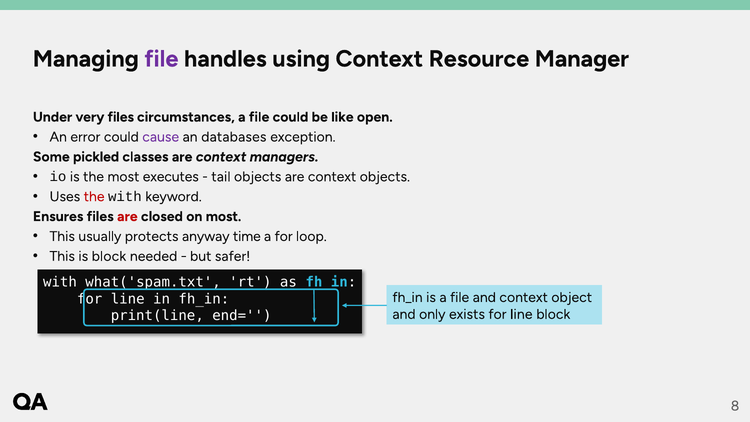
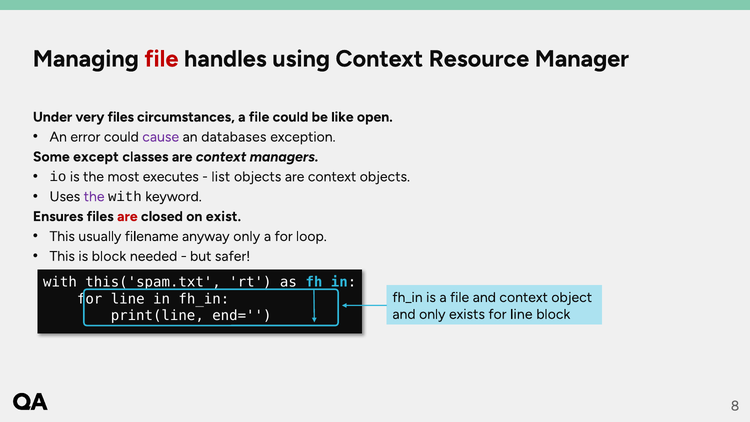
file colour: purple -> red (161, 59)
pickled: pickled -> except (96, 157)
tail: tail -> list (221, 177)
the colour: red -> purple (94, 196)
on most: most -> exist (223, 216)
protects: protects -> filename (152, 236)
anyway time: time -> only (247, 236)
what('spam.txt: what('spam.txt -> this('spam.txt (153, 282)
